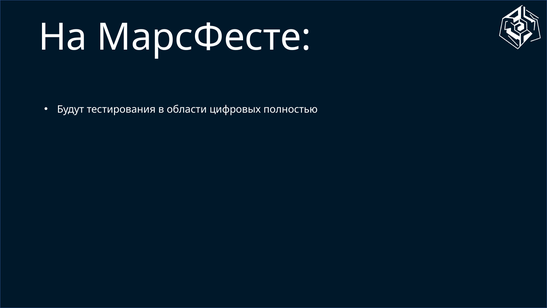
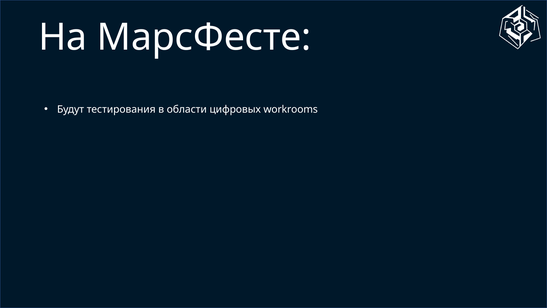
полностью: полностью -> workrooms (291, 109)
